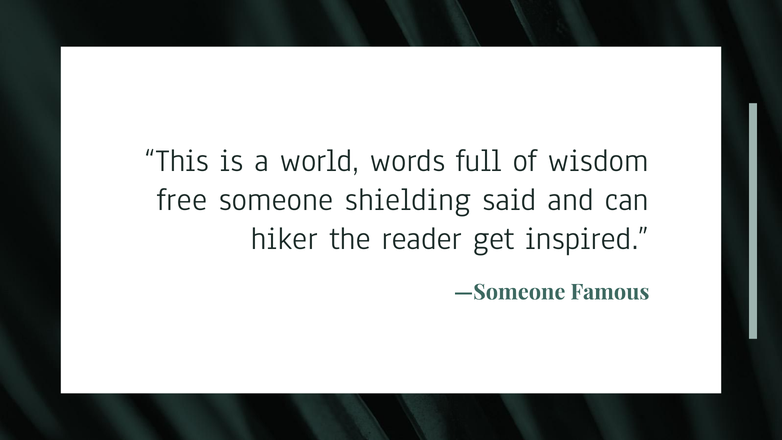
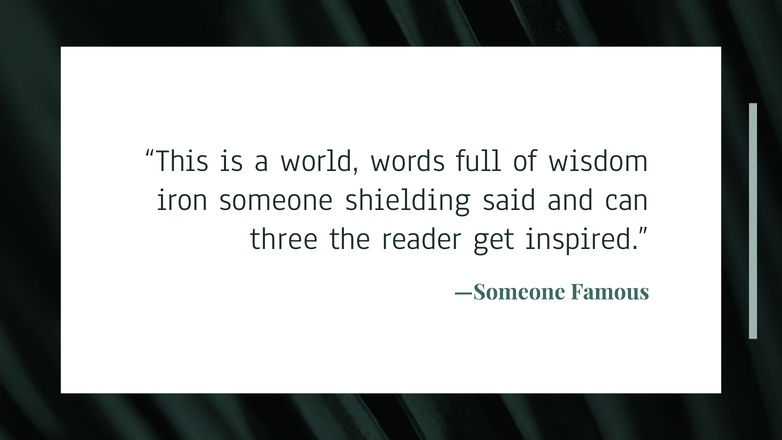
free: free -> iron (182, 199)
hiker: hiker -> three (284, 239)
